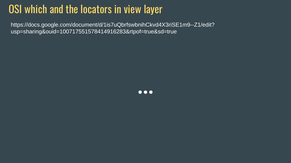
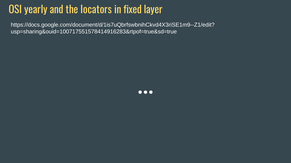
which: which -> yearly (36, 10)
view: view -> fixed (133, 10)
